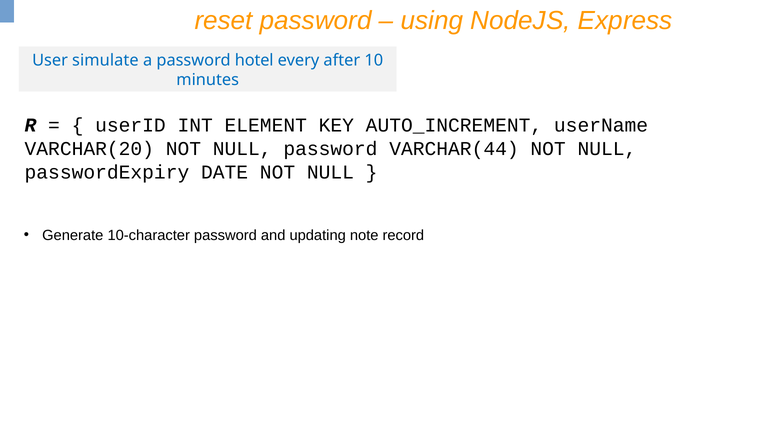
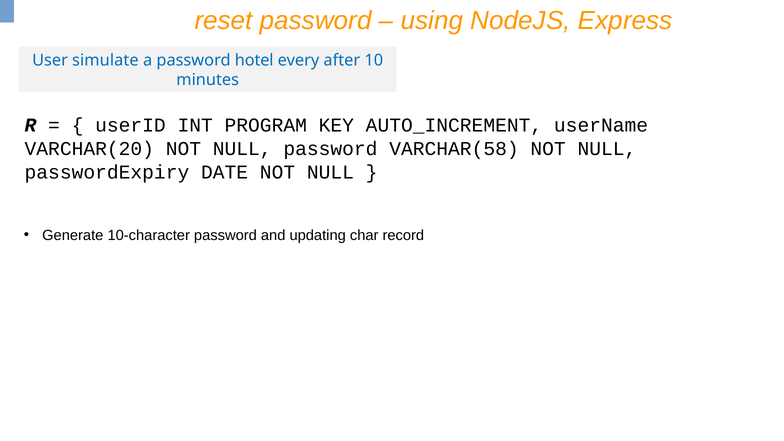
ELEMENT: ELEMENT -> PROGRAM (266, 125)
VARCHAR(44: VARCHAR(44 -> VARCHAR(58 (454, 149)
note: note -> char (364, 235)
